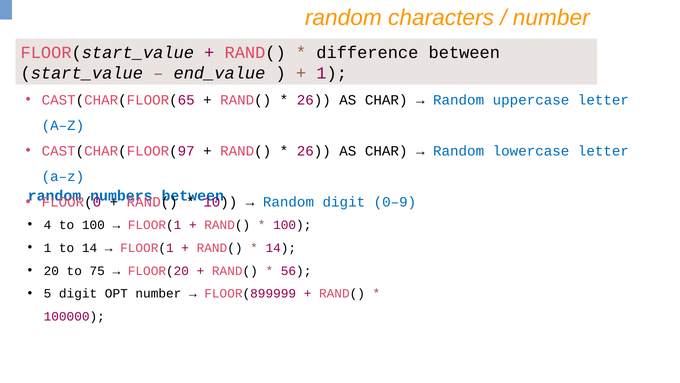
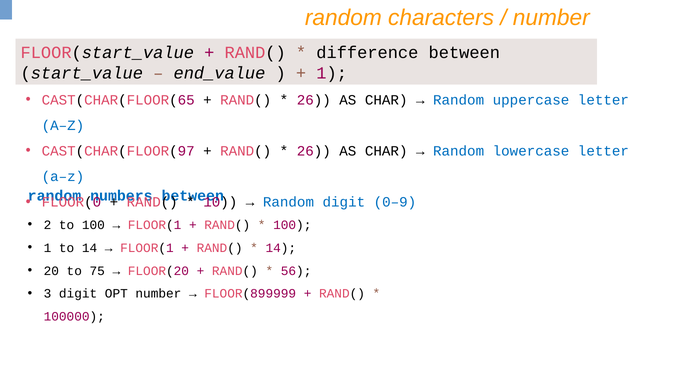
4: 4 -> 2 (47, 225)
5: 5 -> 3 (47, 293)
